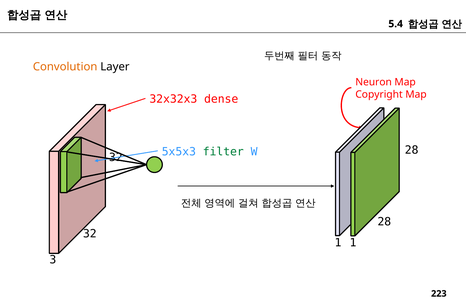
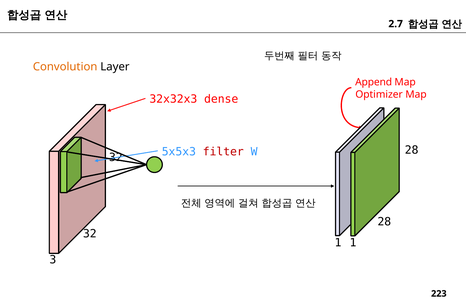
5.4: 5.4 -> 2.7 (396, 24)
Neuron: Neuron -> Append (374, 82)
Copyright: Copyright -> Optimizer (379, 95)
filter colour: green -> red (223, 152)
